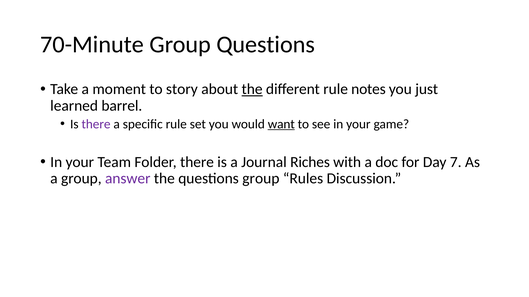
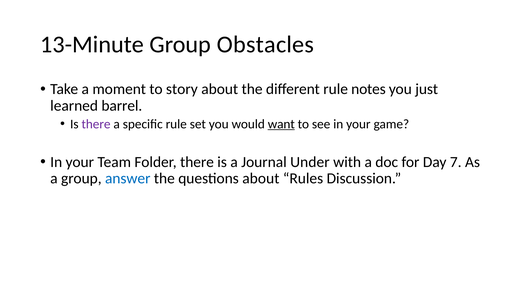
70-Minute: 70-Minute -> 13-Minute (92, 44)
Group Questions: Questions -> Obstacles (265, 44)
the underline: present -> none (252, 89)
Riches: Riches -> Under (310, 162)
answer colour: purple -> blue (128, 179)
questions group: group -> about (261, 179)
